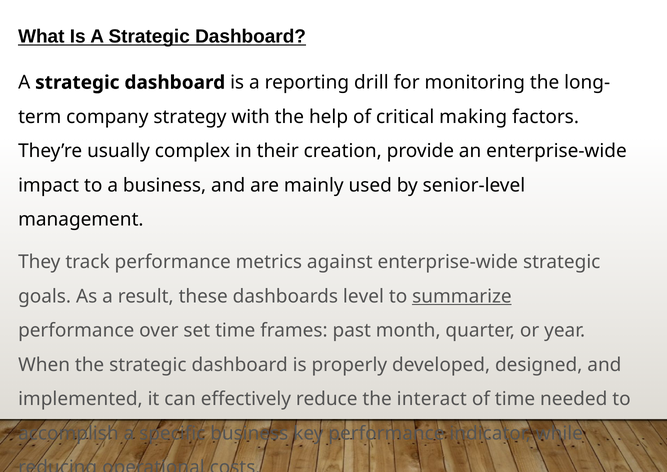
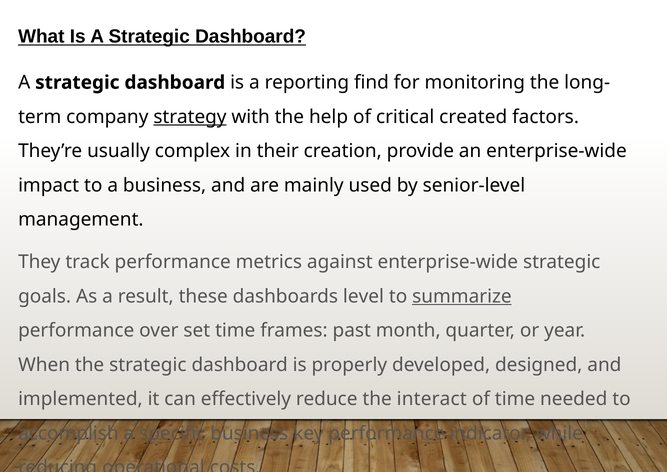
drill: drill -> find (371, 82)
strategy underline: none -> present (190, 117)
making: making -> created (473, 117)
